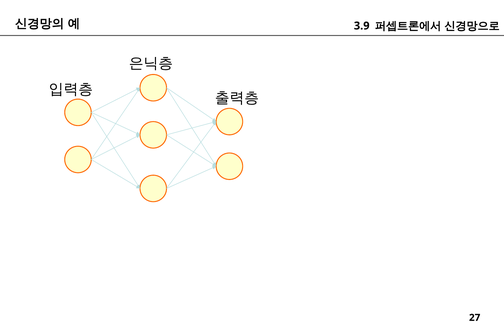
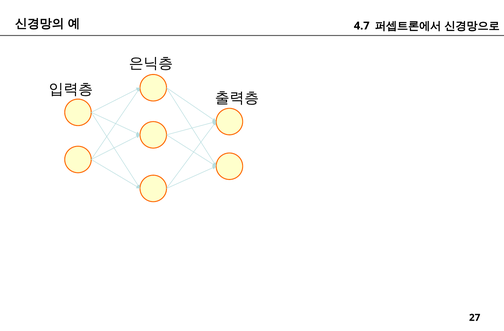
3.9: 3.9 -> 4.7 (362, 26)
